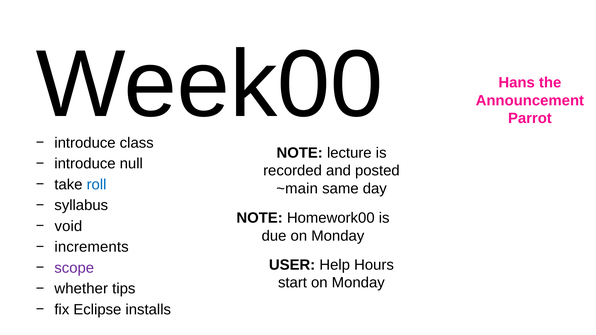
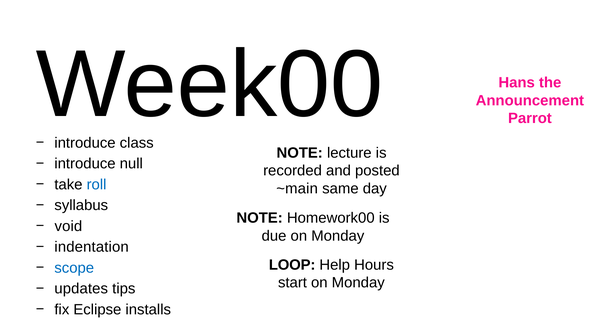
increments: increments -> indentation (92, 247)
USER: USER -> LOOP (292, 265)
scope colour: purple -> blue (74, 268)
whether: whether -> updates (81, 289)
